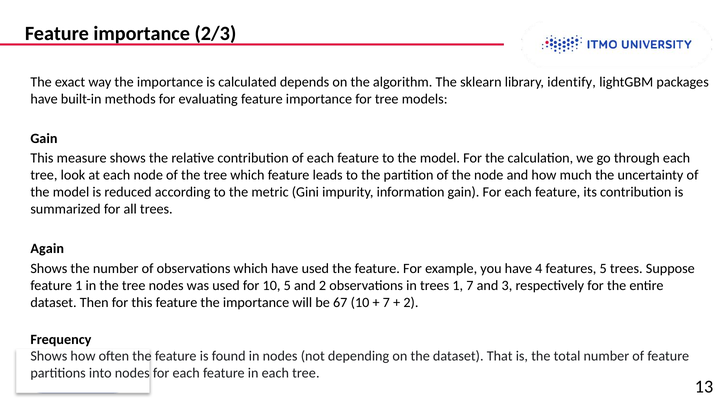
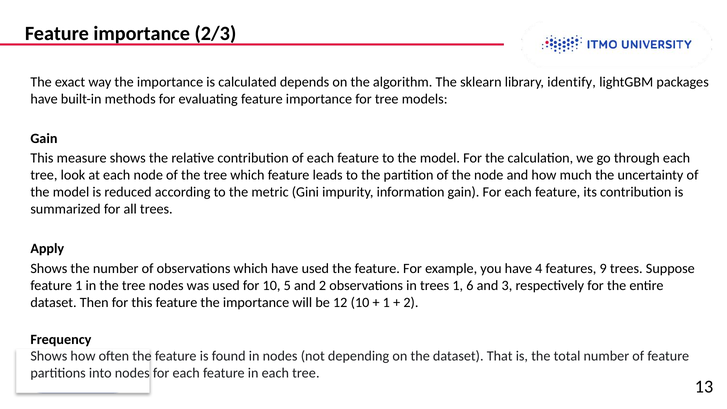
Again: Again -> Apply (47, 249)
features 5: 5 -> 9 (603, 269)
1 7: 7 -> 6 (470, 286)
67: 67 -> 12 (340, 303)
7: 7 -> 1 (386, 303)
